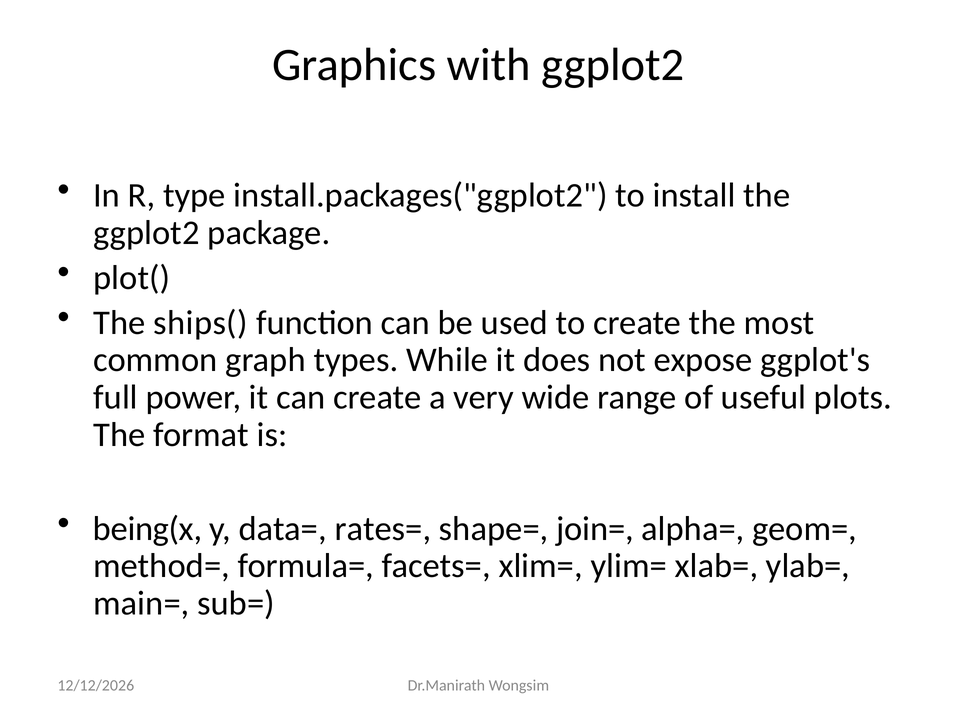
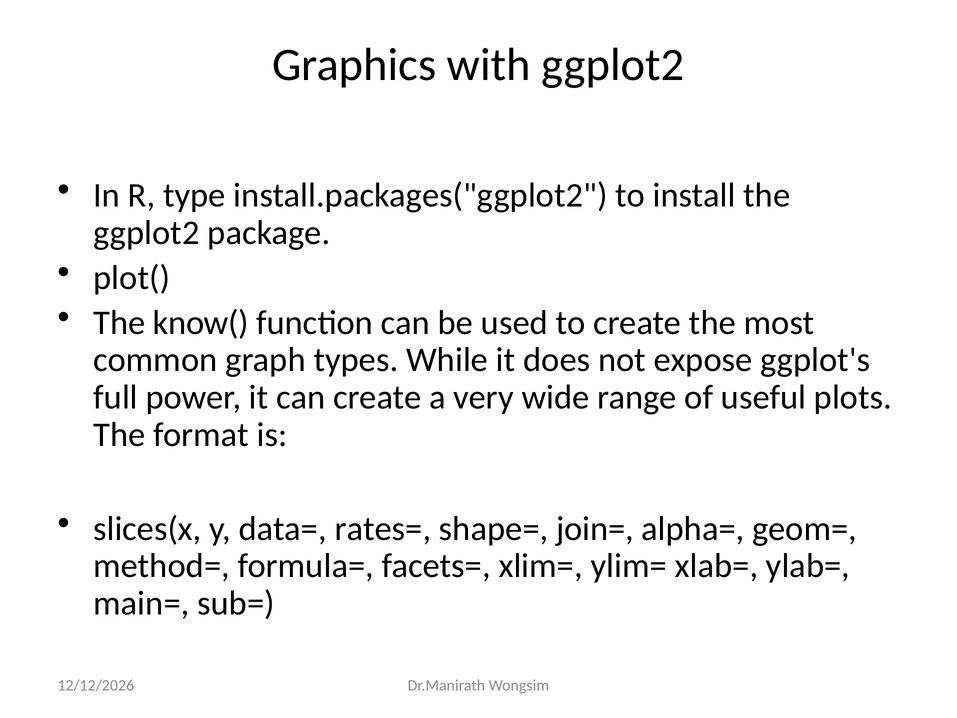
ships(: ships( -> know( (201, 323)
being(x: being(x -> slices(x (147, 529)
